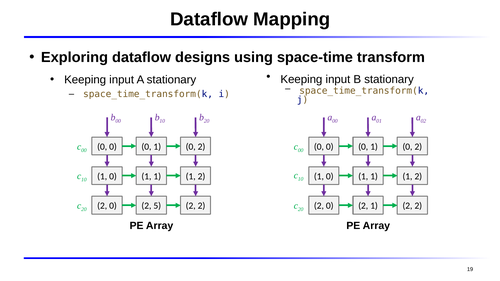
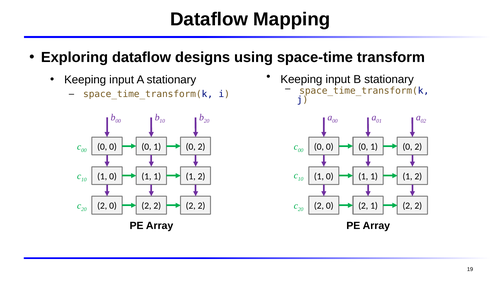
0 2 5: 5 -> 2 (157, 206)
